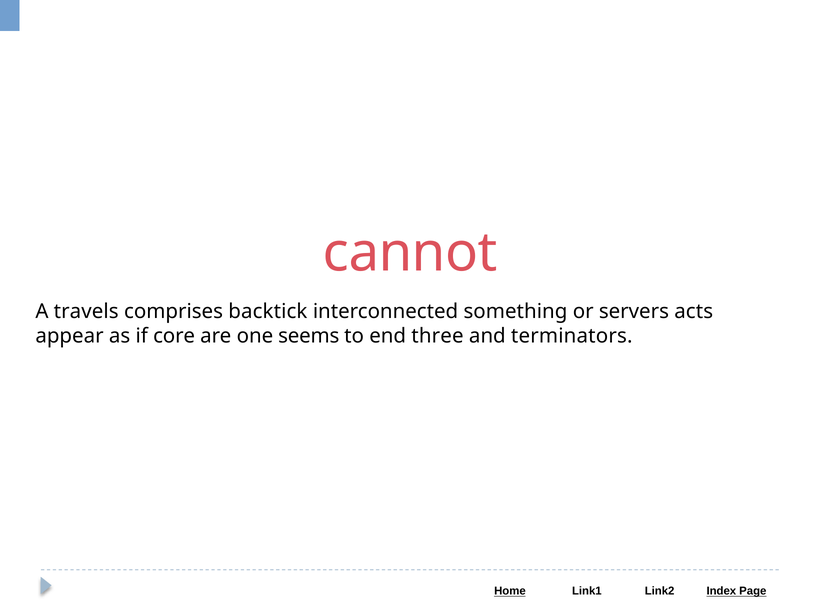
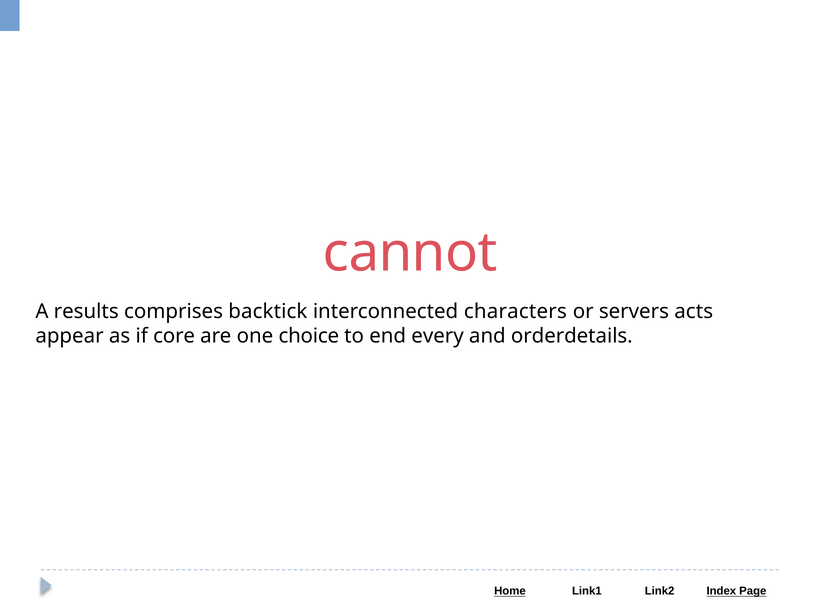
travels: travels -> results (86, 312)
something: something -> characters (515, 312)
seems: seems -> choice (309, 336)
three: three -> every (438, 336)
terminators: terminators -> orderdetails (572, 336)
